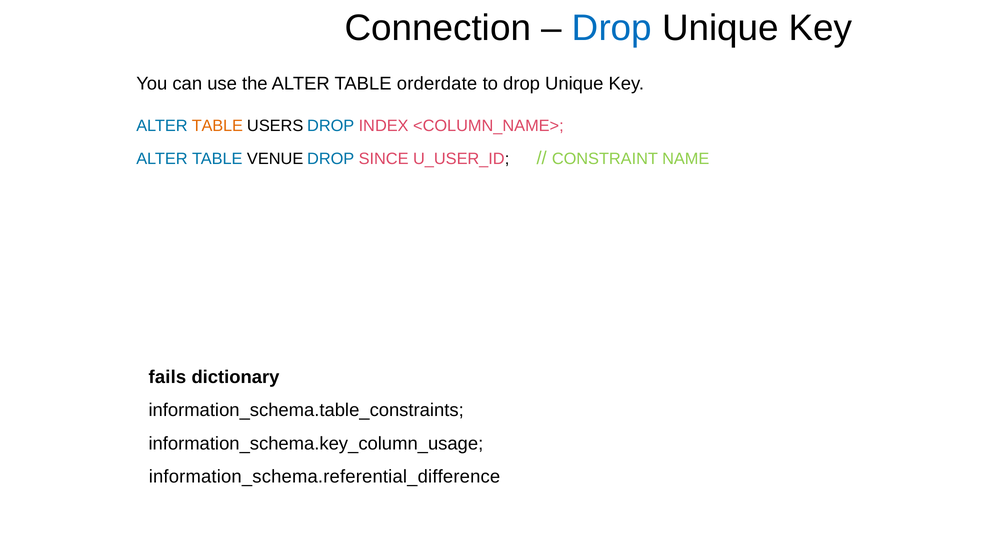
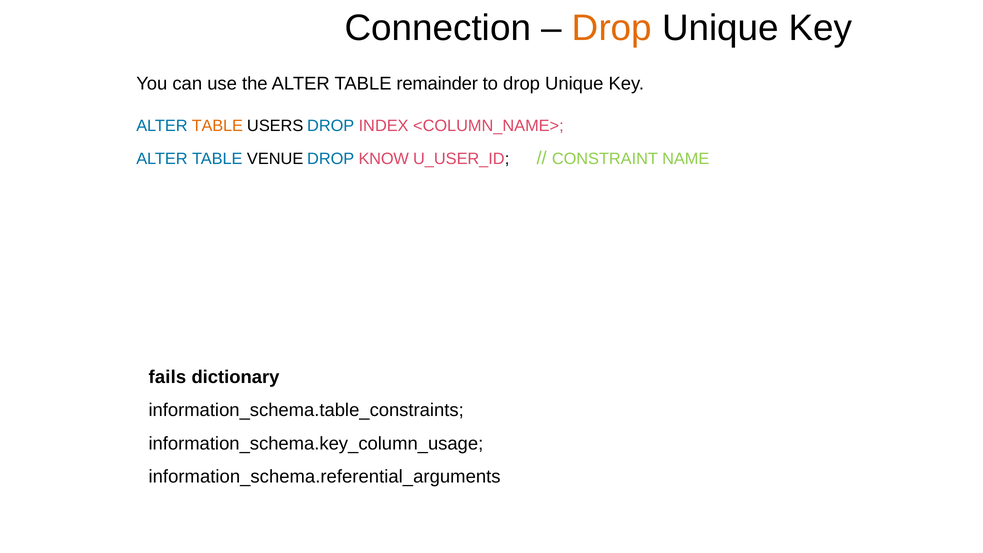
Drop colour: blue -> orange (612, 28)
orderdate: orderdate -> remainder (437, 84)
SINCE: SINCE -> KNOW (384, 159)
information_schema.referential_difference: information_schema.referential_difference -> information_schema.referential_arguments (325, 477)
